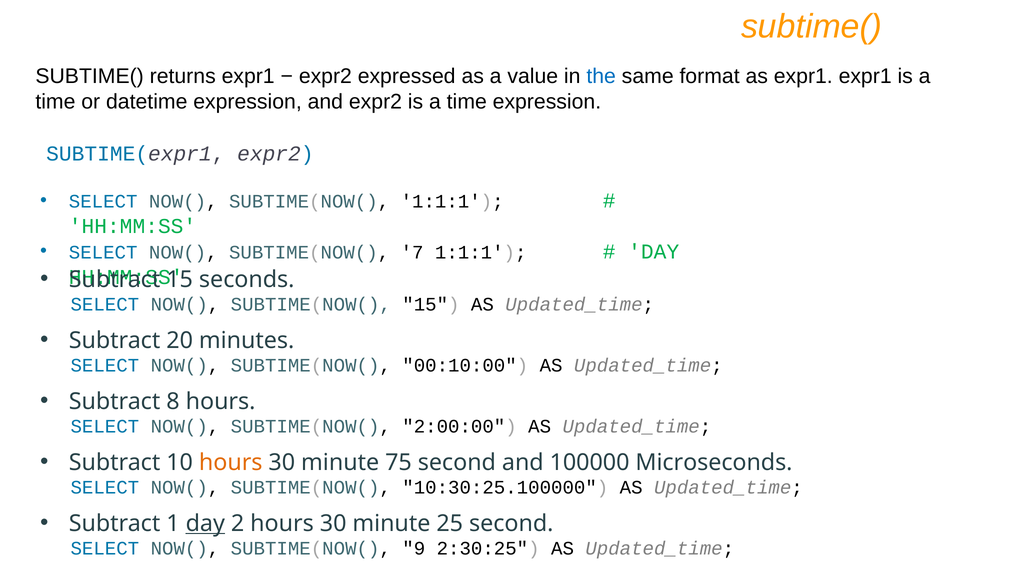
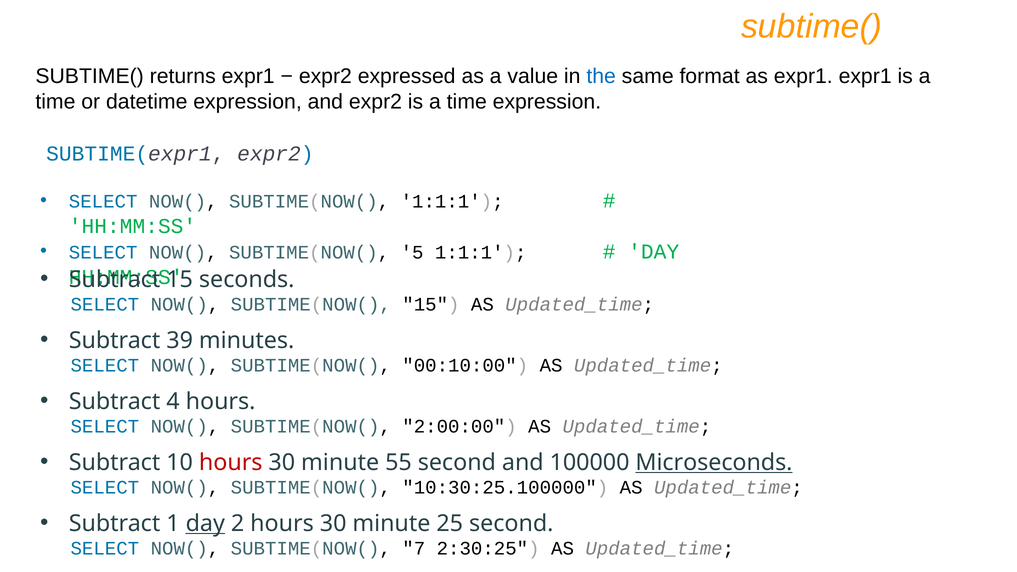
7: 7 -> 5 (412, 253)
20: 20 -> 39 (180, 341)
8: 8 -> 4 (173, 402)
hours colour: orange -> red (231, 463)
75: 75 -> 55 (398, 463)
Microseconds underline: none -> present (714, 463)
9: 9 -> 7 (414, 549)
